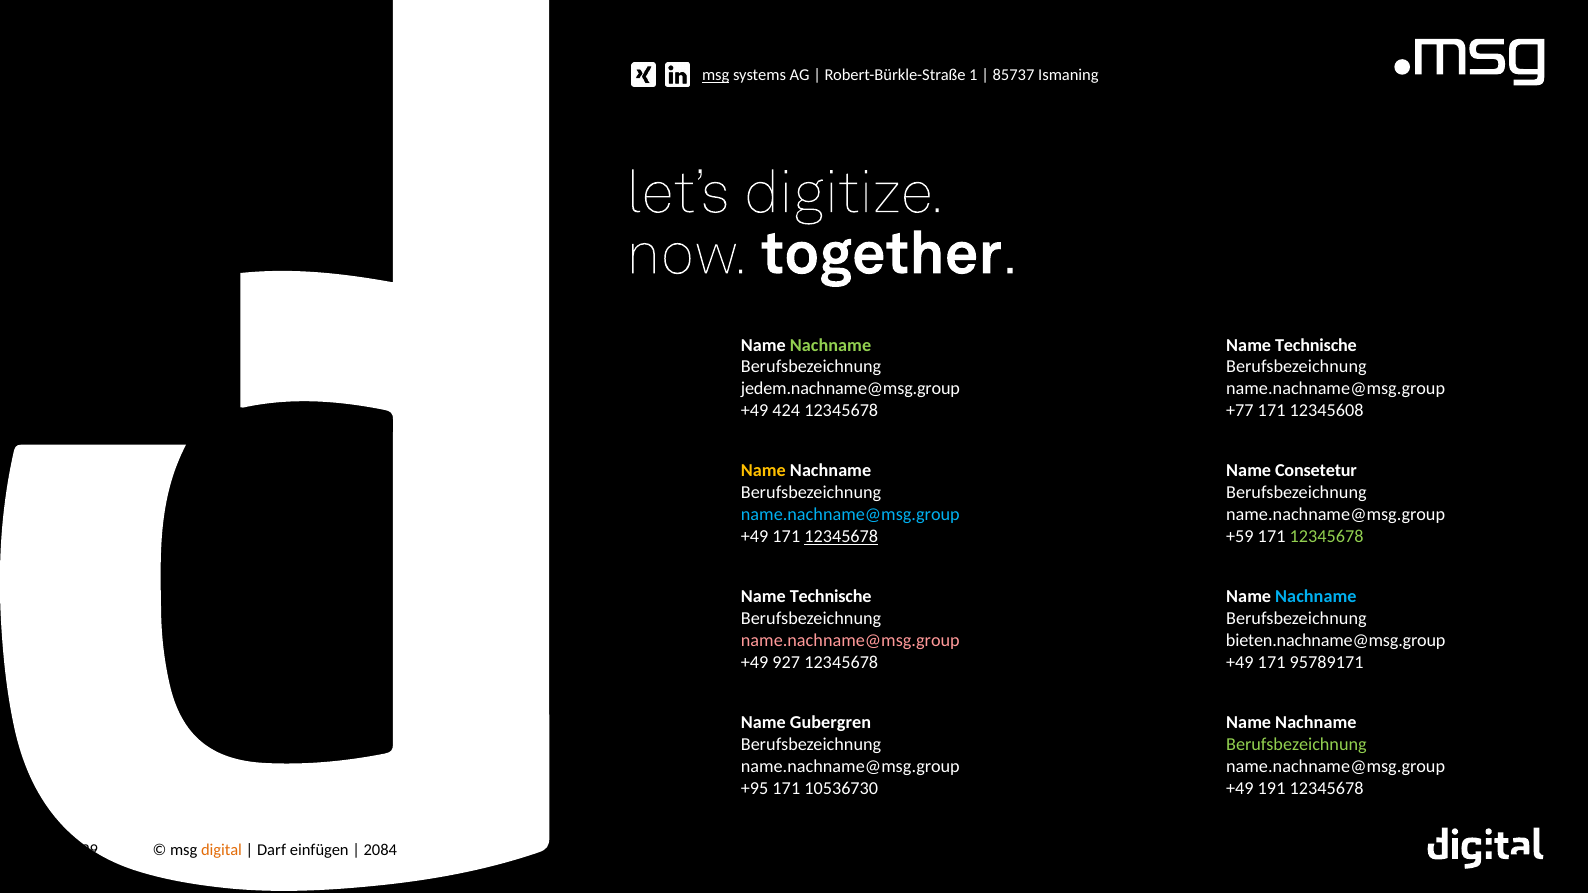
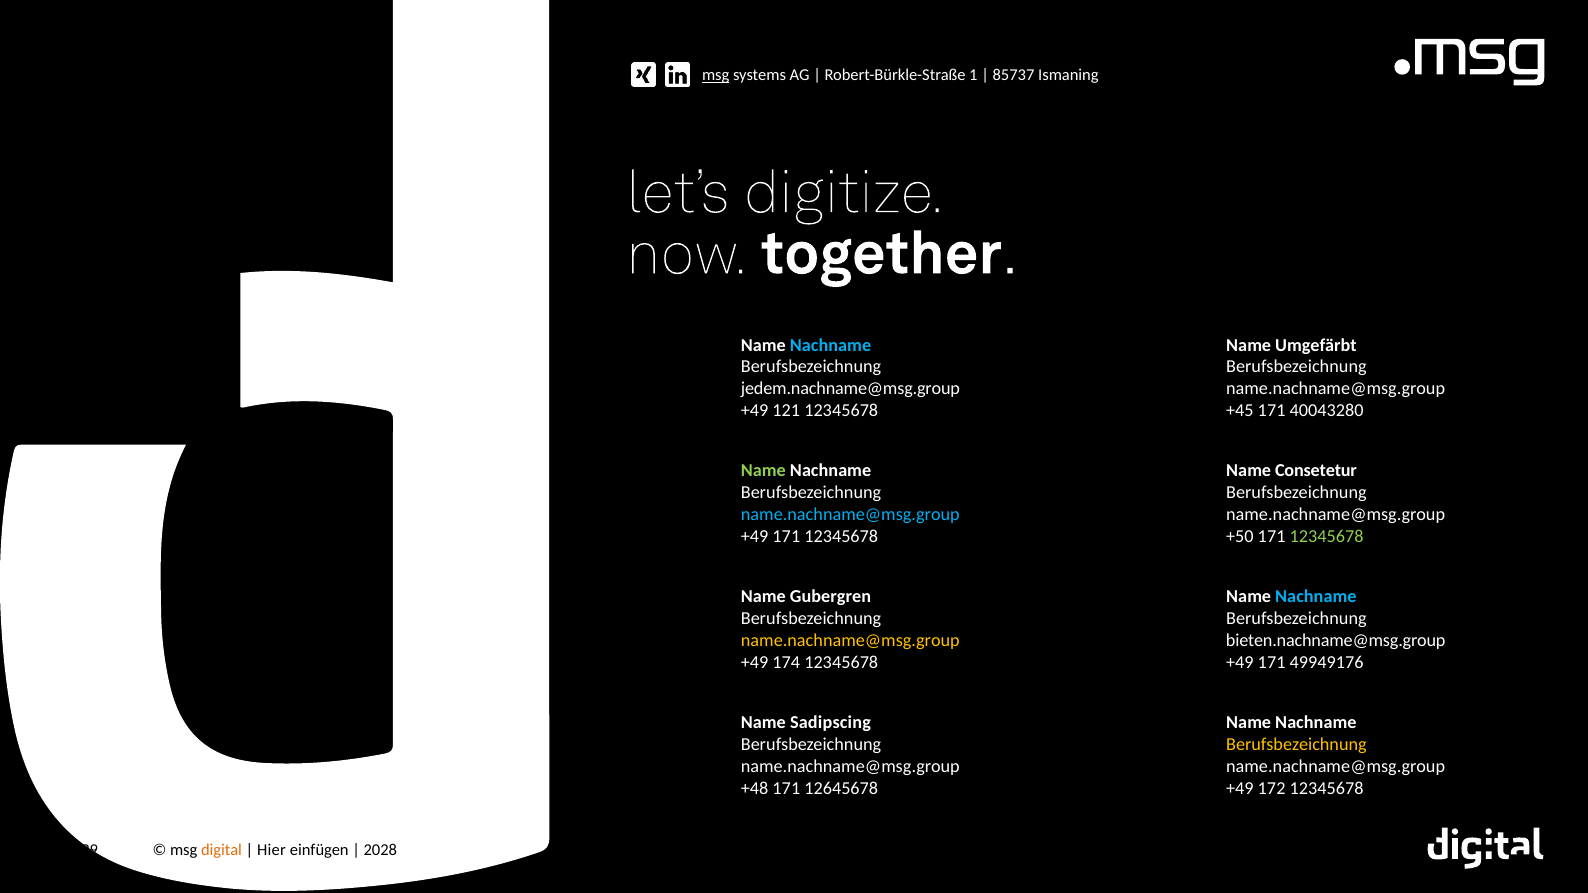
Nachname colour: light green -> light blue (831, 345)
Technische: Technische -> Umgefärbt (1316, 345)
424: 424 -> 121 (786, 411)
+77: +77 -> +45 (1240, 411)
12345608: 12345608 -> 40043280 (1327, 411)
Name colour: yellow -> light green (763, 471)
12345678 underline: present -> none (841, 537)
+59: +59 -> +50 (1240, 537)
Technische: Technische -> Gubergren (831, 597)
name.nachname@msg.group colour: pink -> yellow (850, 641)
927: 927 -> 174 (786, 662)
95789171: 95789171 -> 49949176 (1327, 662)
Gubergren: Gubergren -> Sadipscing (830, 723)
Berufsbezeichnung colour: light green -> yellow (1296, 745)
+95: +95 -> +48 (755, 788)
10536730: 10536730 -> 12645678 (841, 788)
191: 191 -> 172 (1272, 788)
Darf: Darf -> Hier (272, 850)
2084: 2084 -> 2028 (380, 850)
